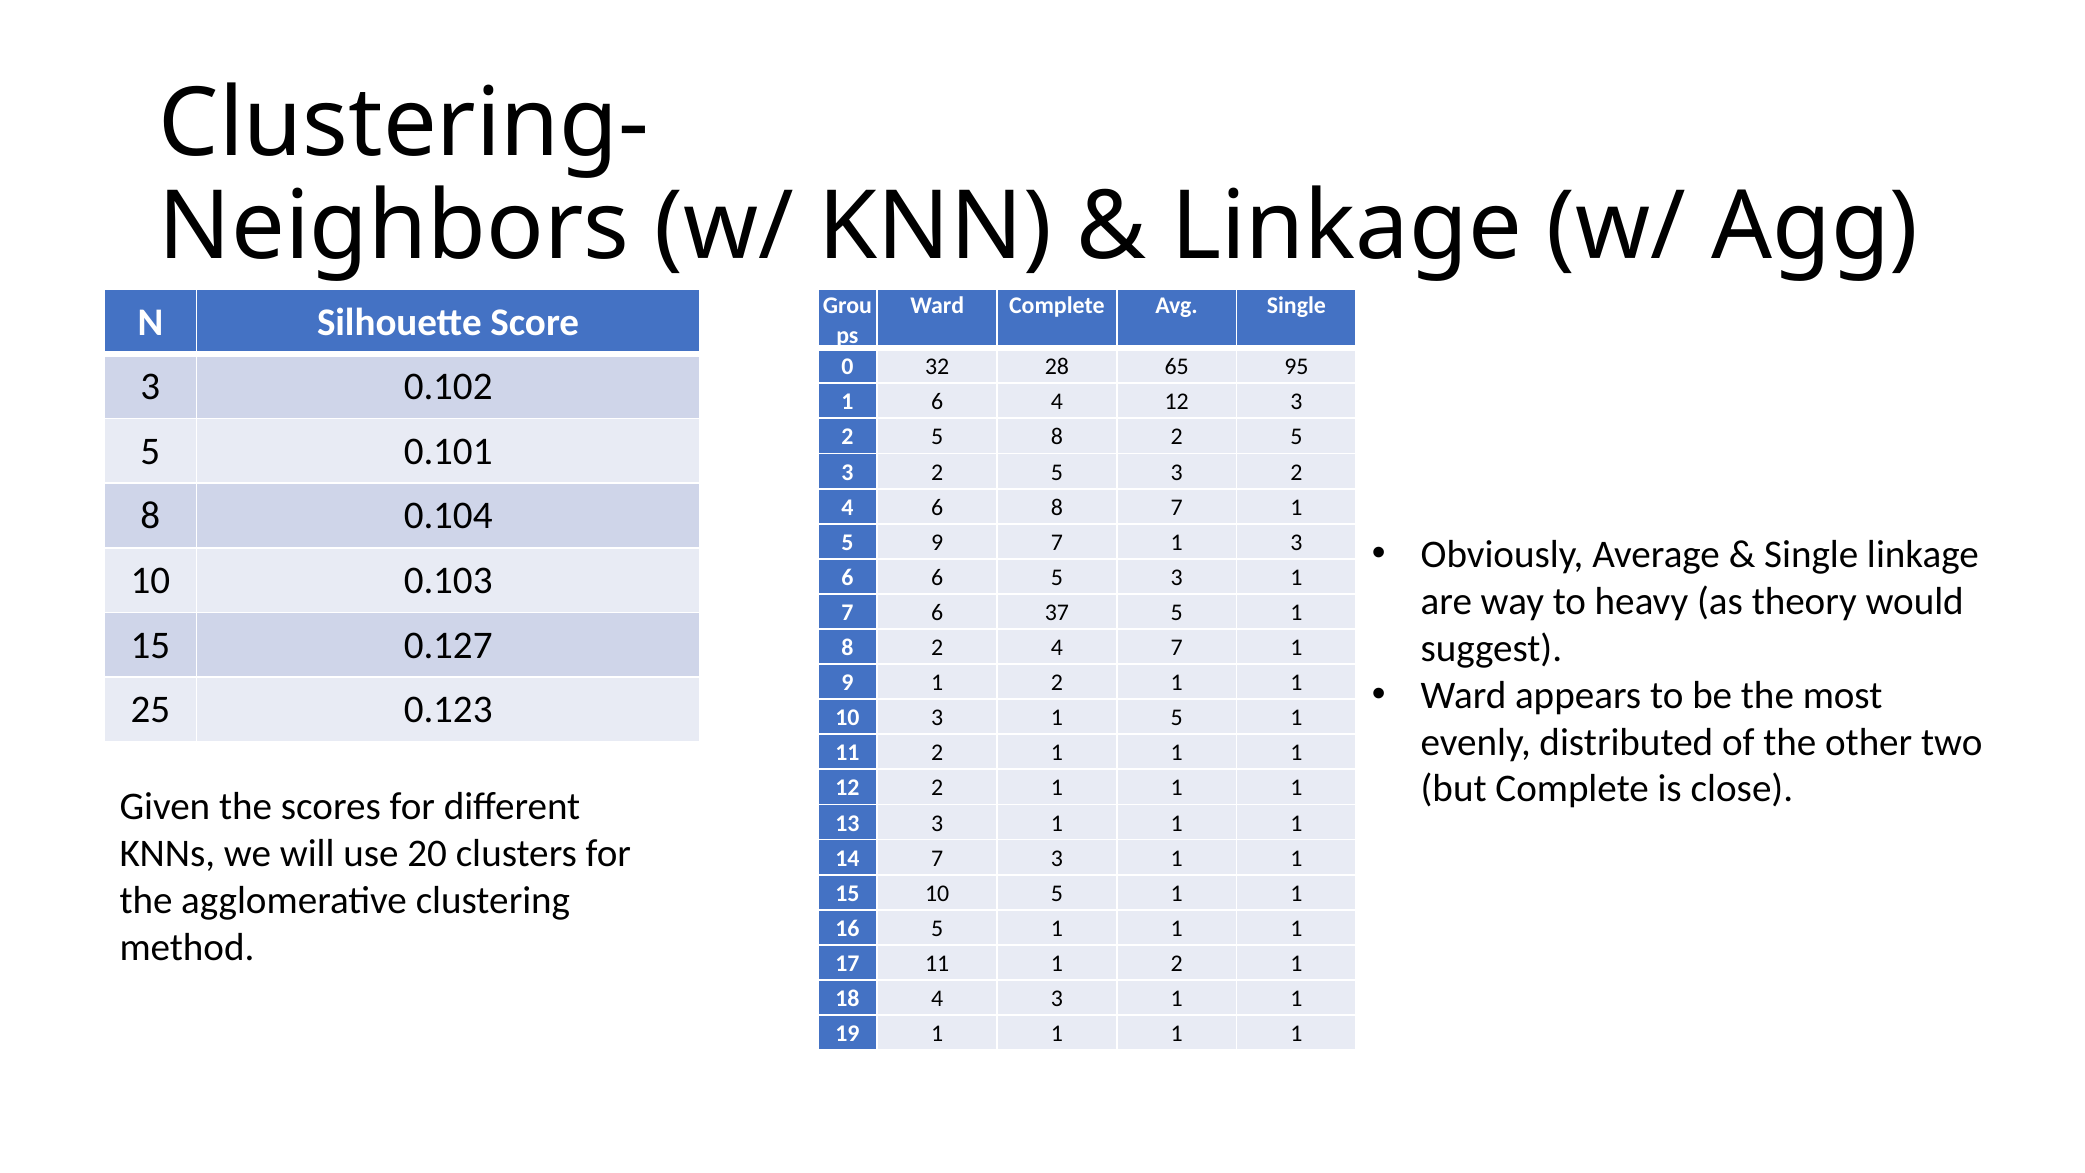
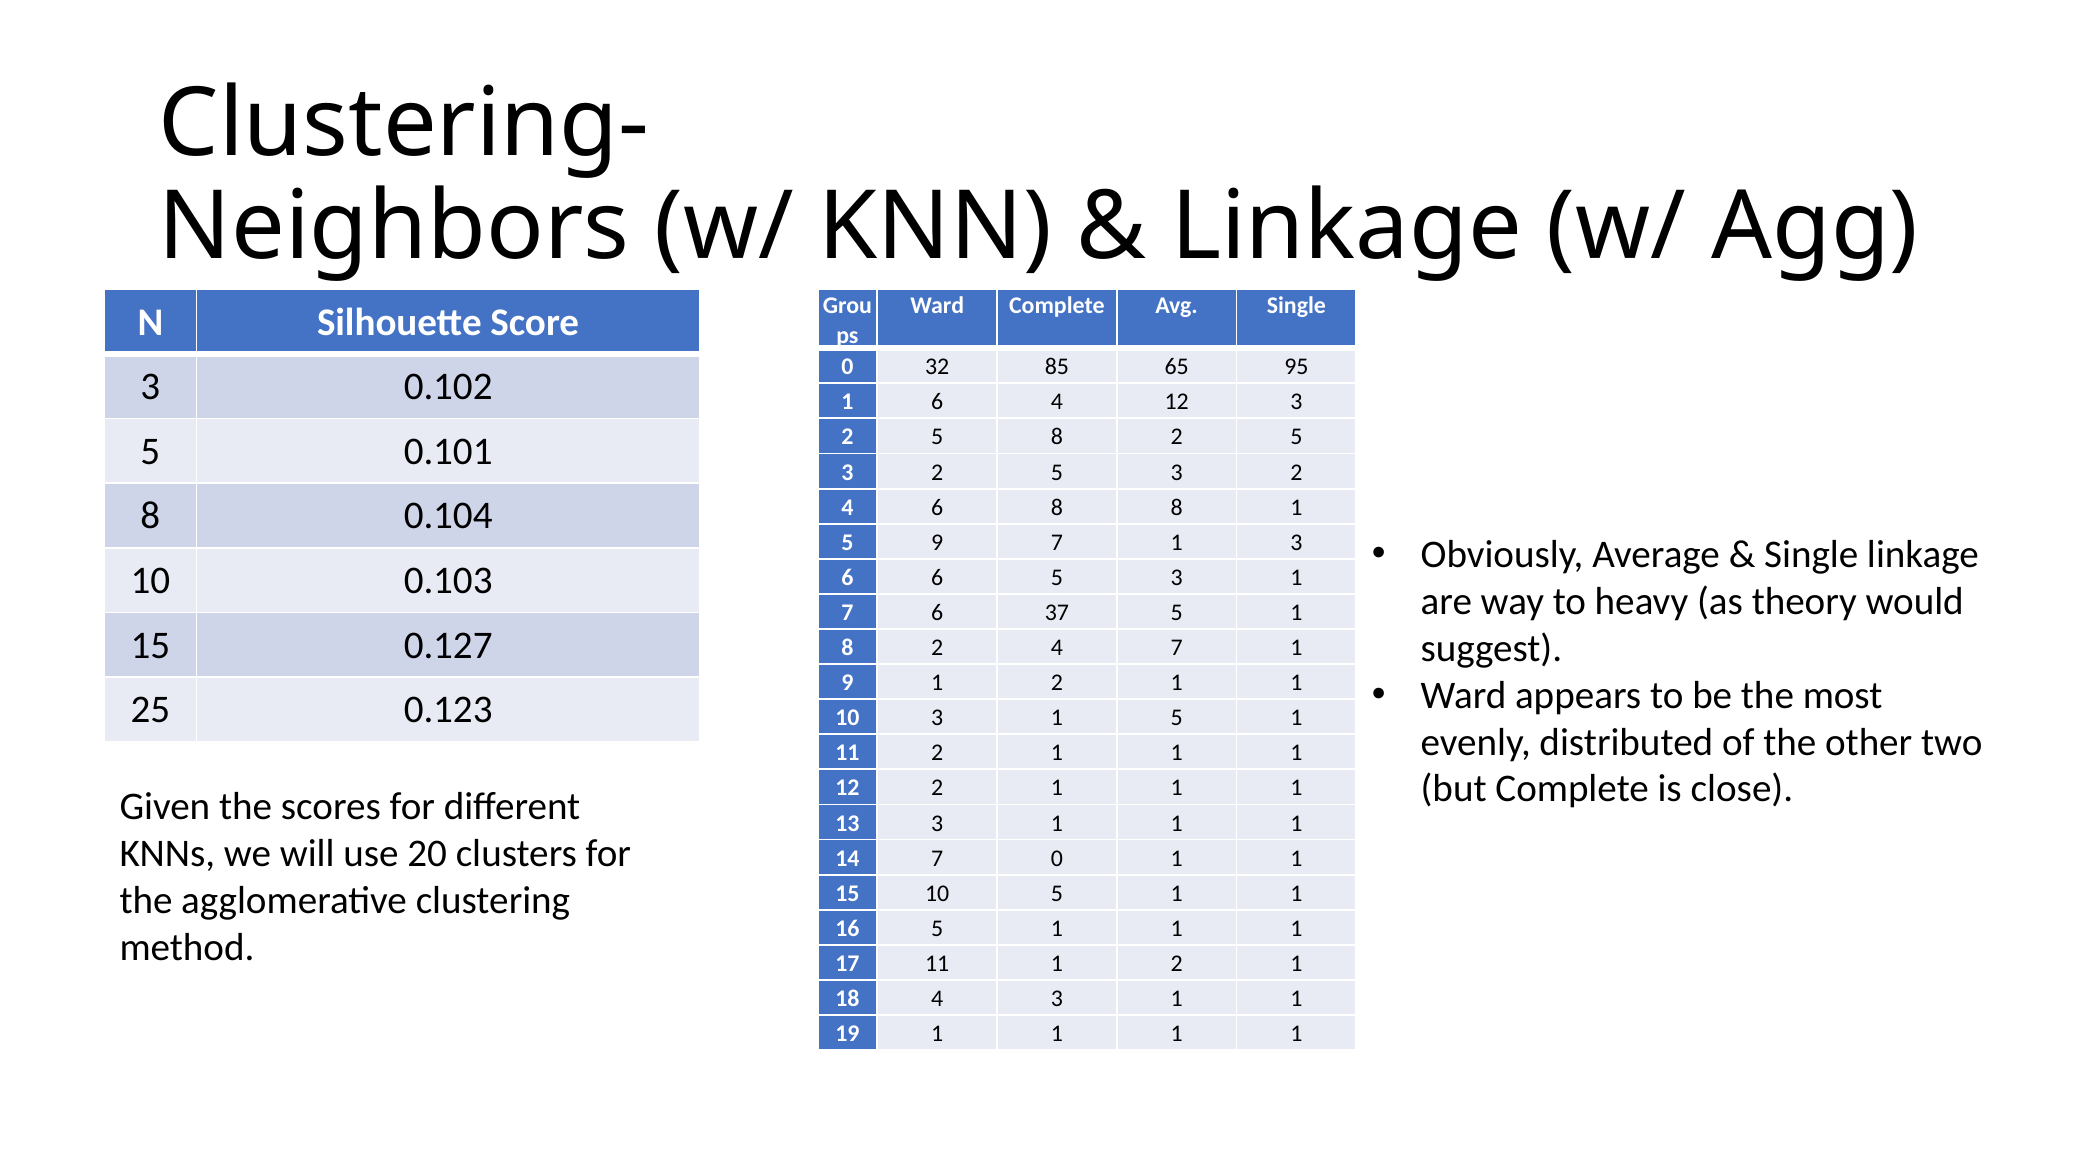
28: 28 -> 85 (1057, 367)
8 7: 7 -> 8 (1177, 507)
7 3: 3 -> 0 (1057, 858)
